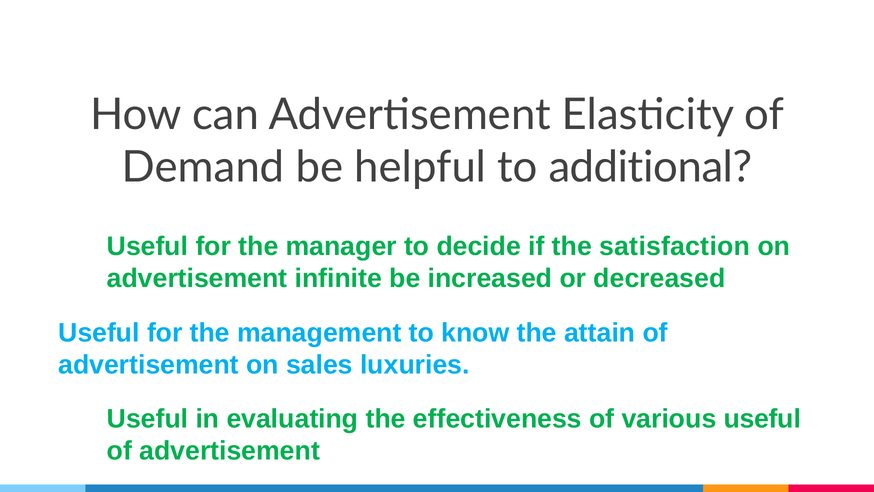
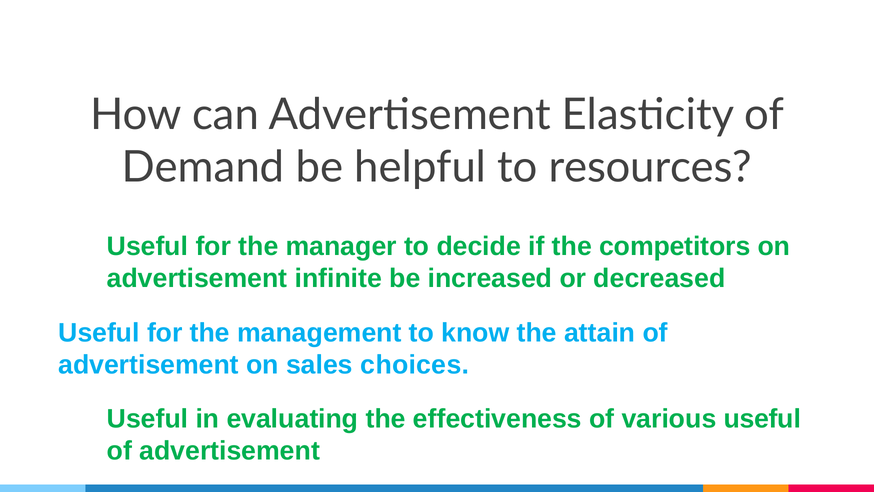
additional: additional -> resources (650, 167)
satisfaction: satisfaction -> competitors (675, 246)
luxuries: luxuries -> choices (415, 364)
